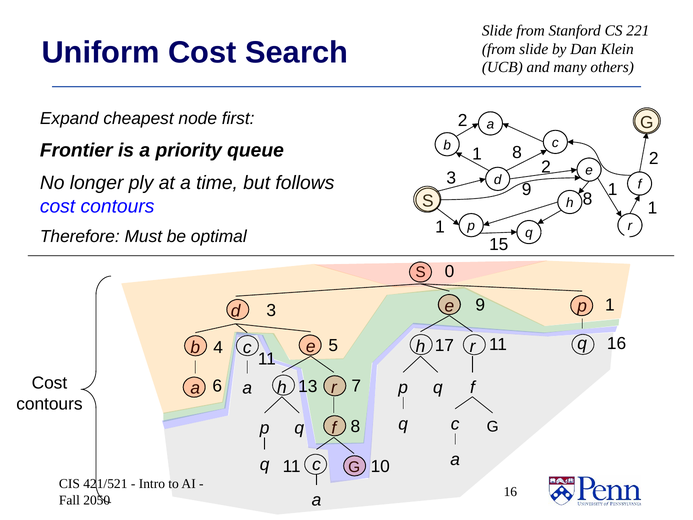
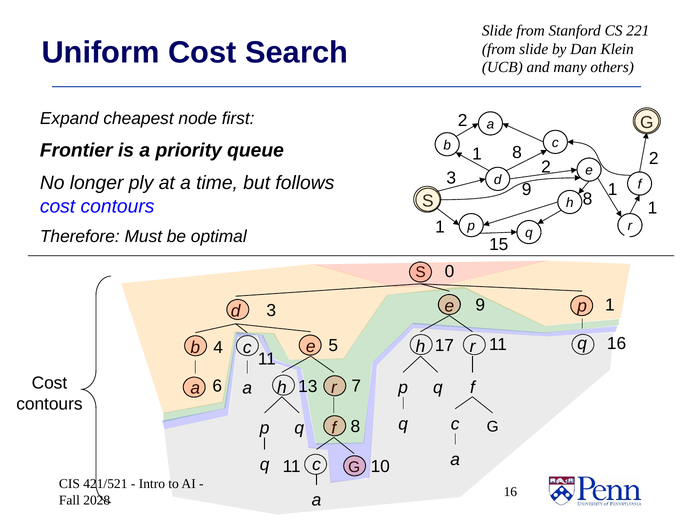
2050: 2050 -> 2028 (97, 500)
